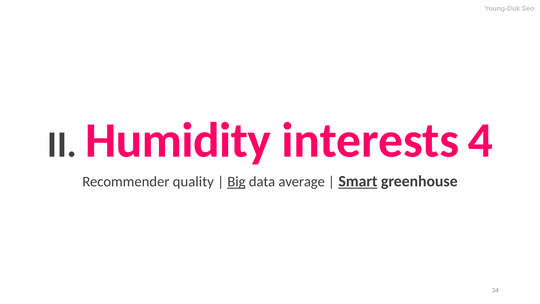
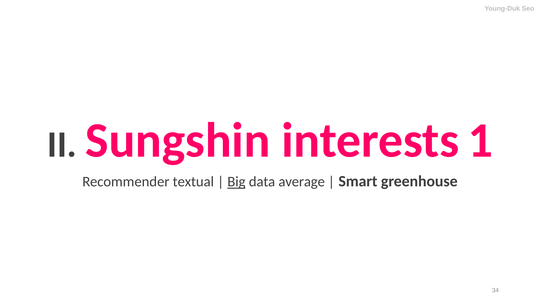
Humidity: Humidity -> Sungshin (178, 140)
4: 4 -> 1 (480, 140)
quality: quality -> textual (193, 182)
Smart underline: present -> none (358, 181)
